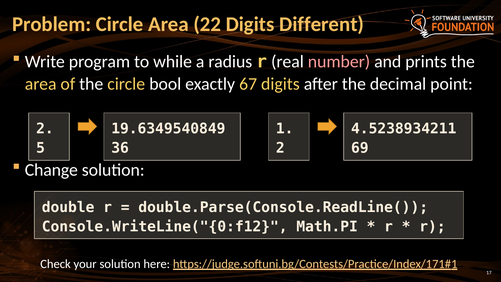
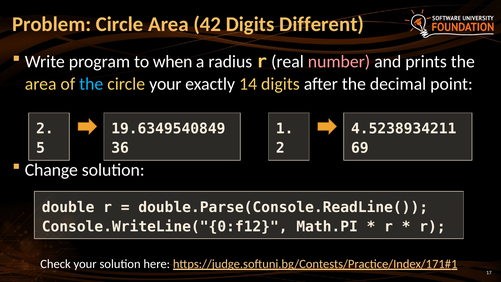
22: 22 -> 42 (207, 24)
while: while -> when (173, 62)
the colour: white -> light blue (91, 84)
circle bool: bool -> your (165, 84)
67: 67 -> 14 (248, 84)
